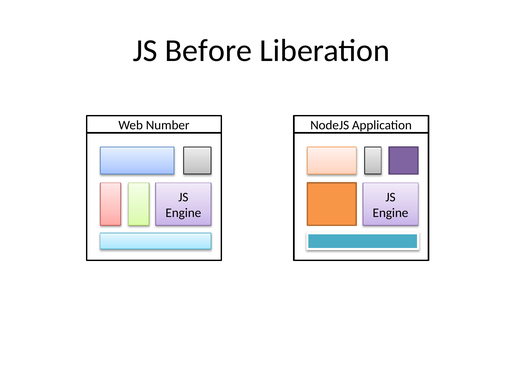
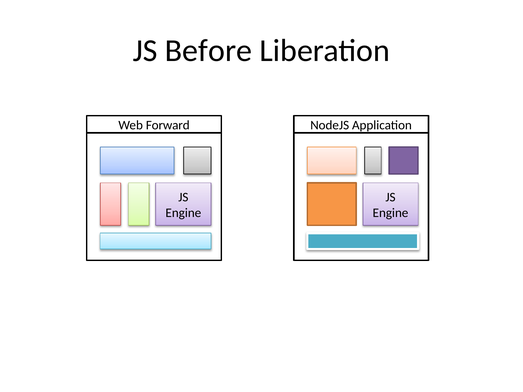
Number: Number -> Forward (168, 125)
